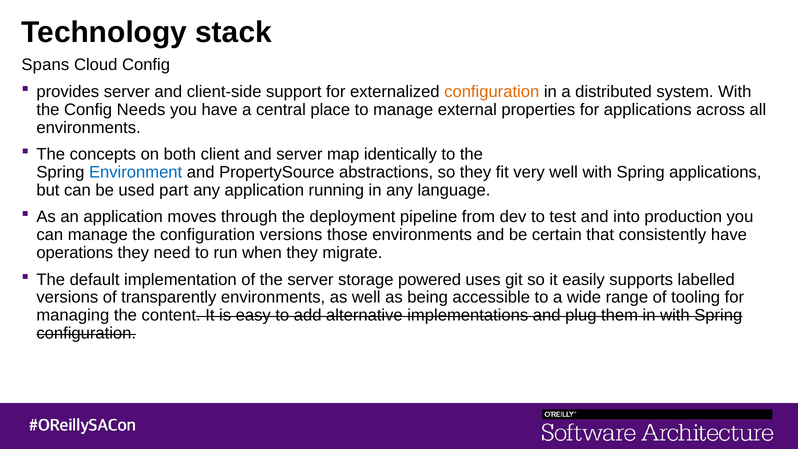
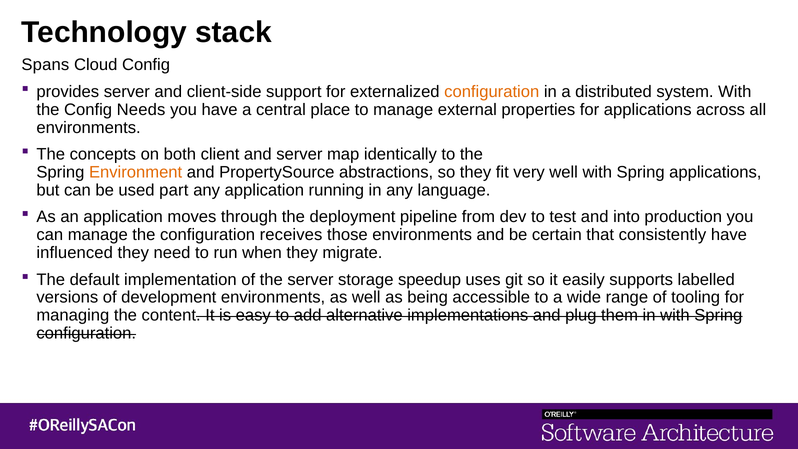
Environment colour: blue -> orange (136, 172)
configuration versions: versions -> receives (291, 235)
operations: operations -> influenced (75, 253)
powered: powered -> speedup (430, 279)
transparently: transparently -> development (169, 297)
